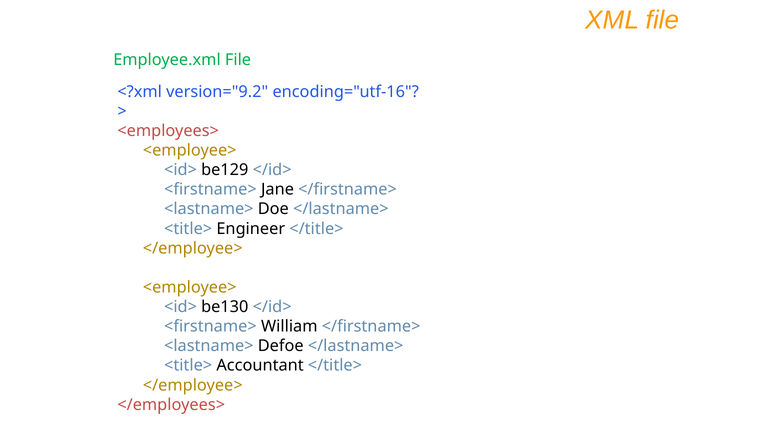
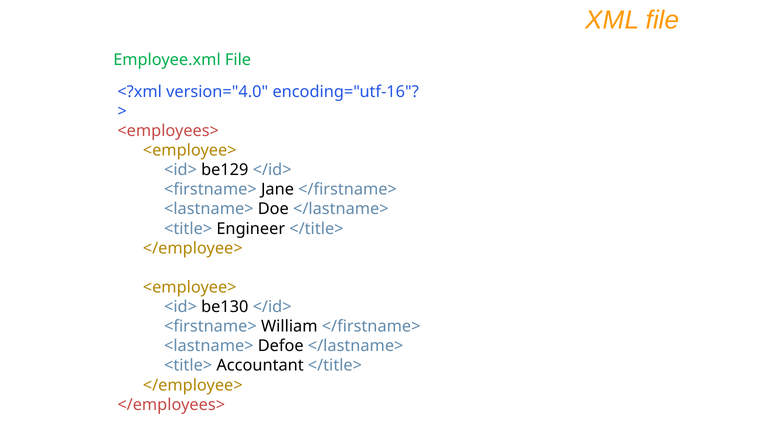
version="9.2: version="9.2 -> version="4.0 (217, 92)
